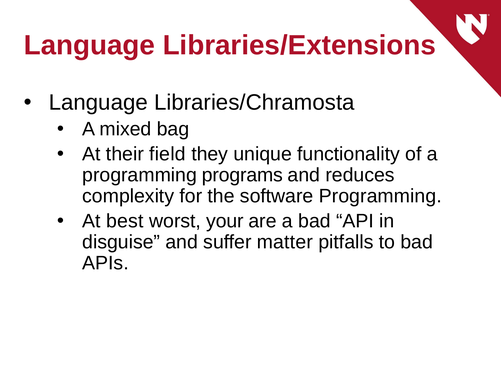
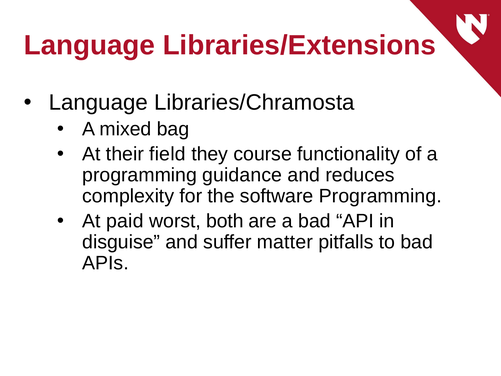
unique: unique -> course (263, 154)
programs: programs -> guidance (242, 175)
best: best -> paid (125, 221)
your: your -> both (225, 221)
